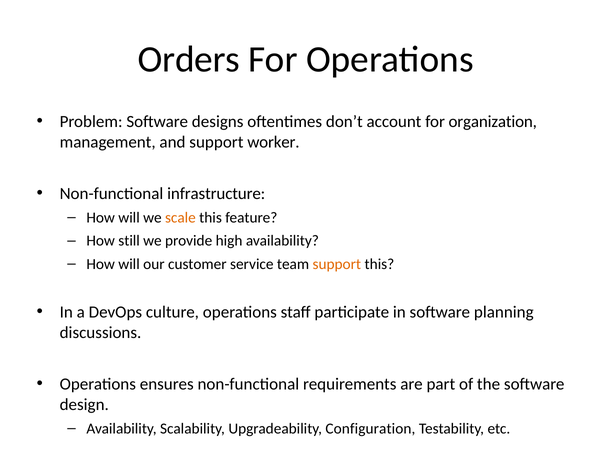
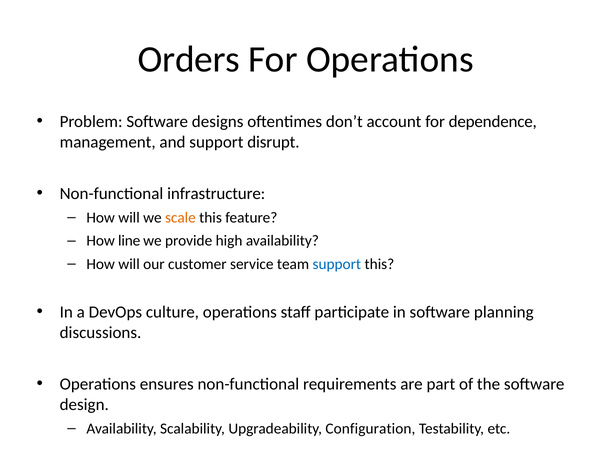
organization: organization -> dependence (493, 122)
worker: worker -> disrupt (273, 142)
still: still -> line (129, 241)
support colour: orange -> blue (337, 264)
